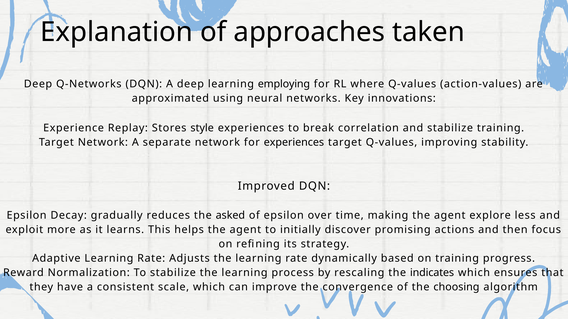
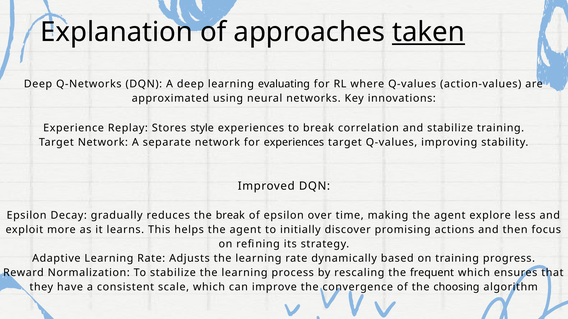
taken underline: none -> present (429, 32)
employing: employing -> evaluating (284, 84)
the asked: asked -> break (230, 216)
indicates: indicates -> frequent (432, 273)
